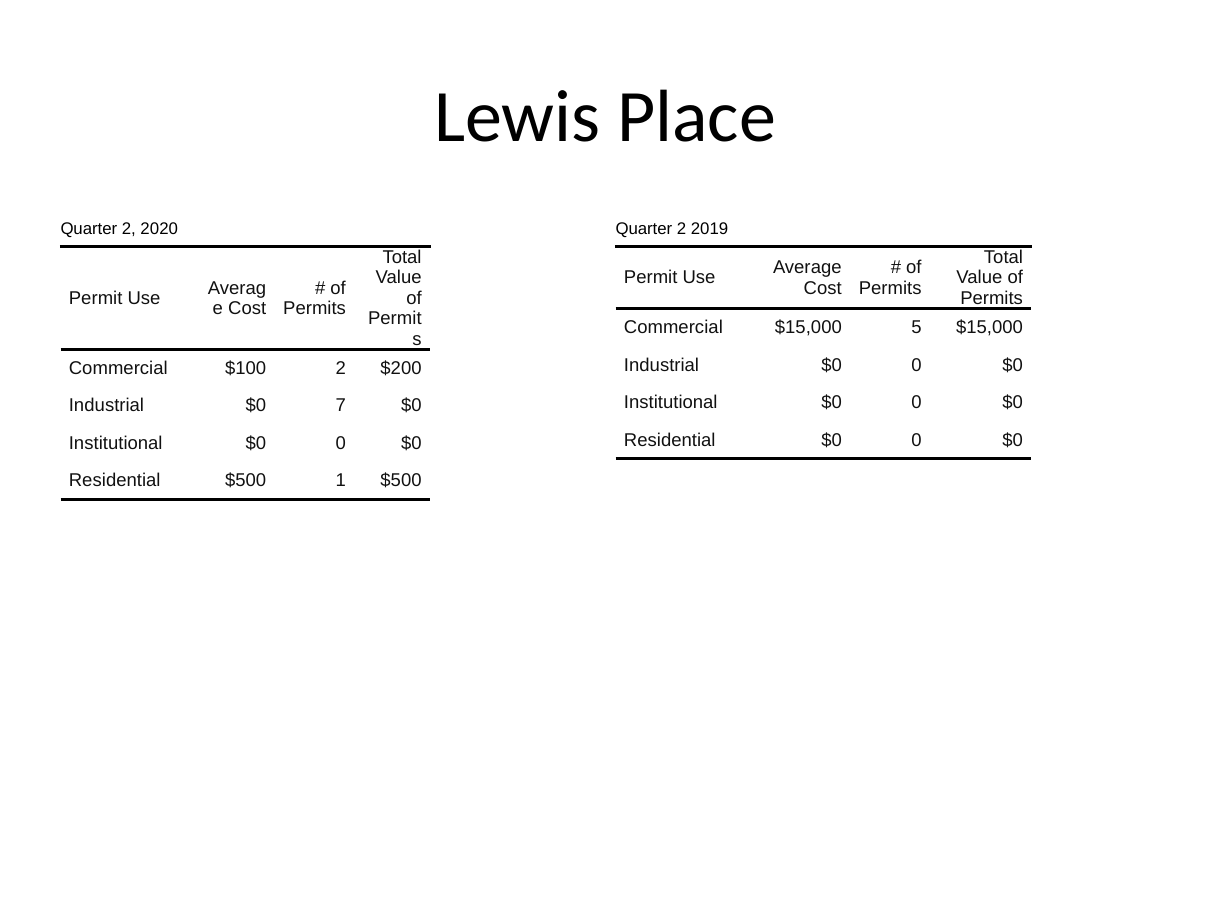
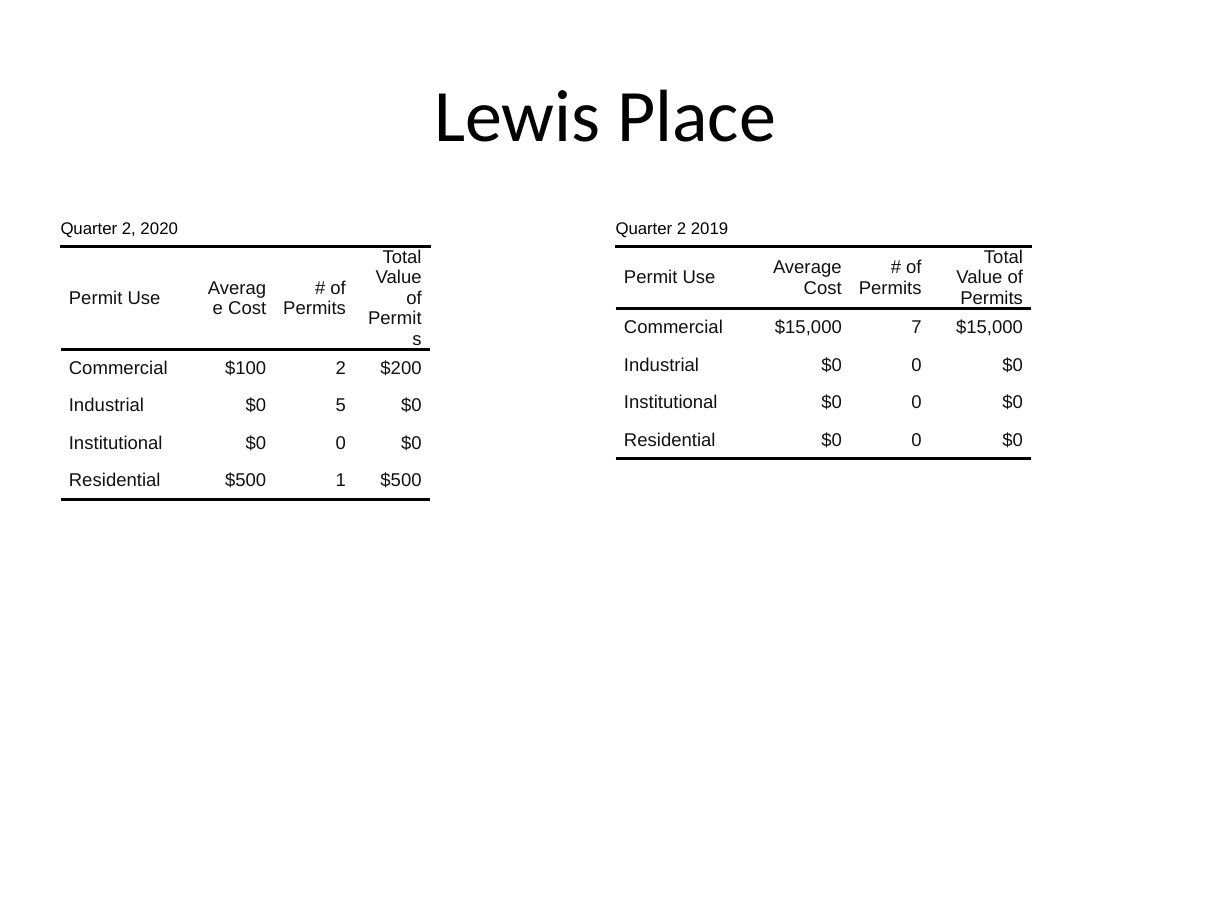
5: 5 -> 7 (916, 328)
7: 7 -> 5 (341, 406)
